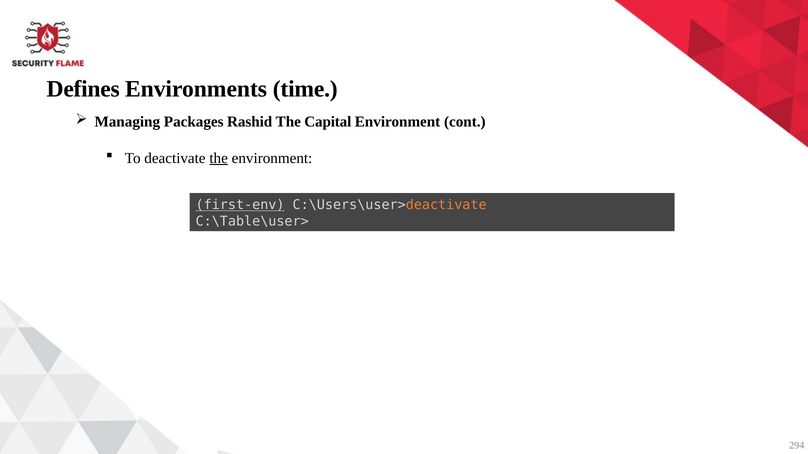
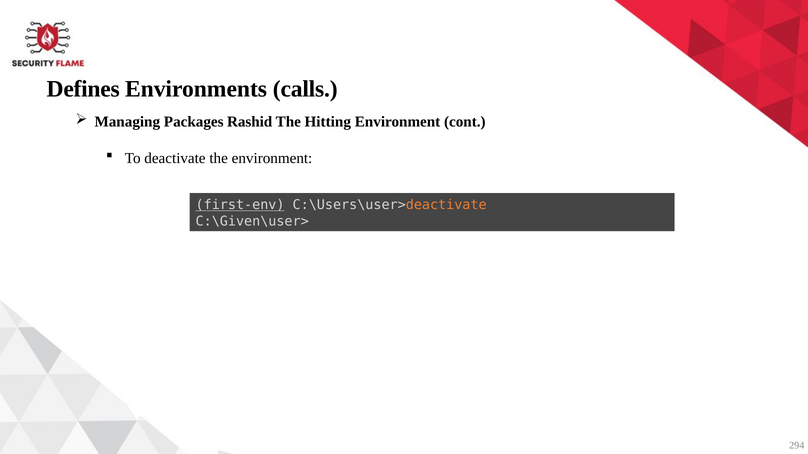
time: time -> calls (305, 89)
Capital: Capital -> Hitting (328, 122)
the underline: present -> none (219, 158)
C:\Table\user>: C:\Table\user> -> C:\Given\user> (252, 221)
